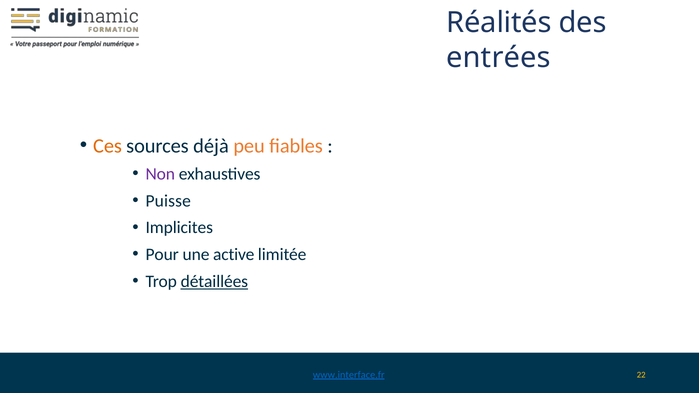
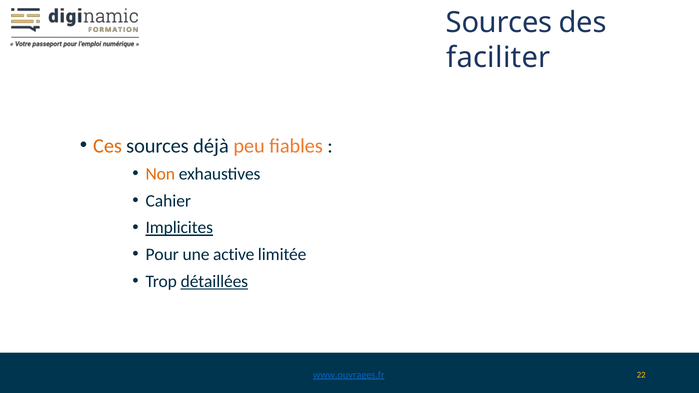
Réalités: Réalités -> Sources (499, 23)
entrées: entrées -> faciliter (498, 58)
Non colour: purple -> orange (160, 174)
Puisse: Puisse -> Cahier (168, 201)
Implicites underline: none -> present (179, 228)
www.interface.fr: www.interface.fr -> www.ouvrages.fr (349, 375)
